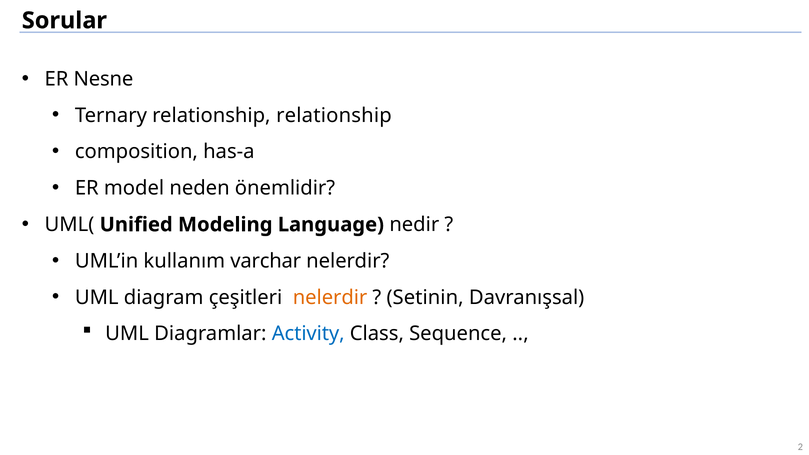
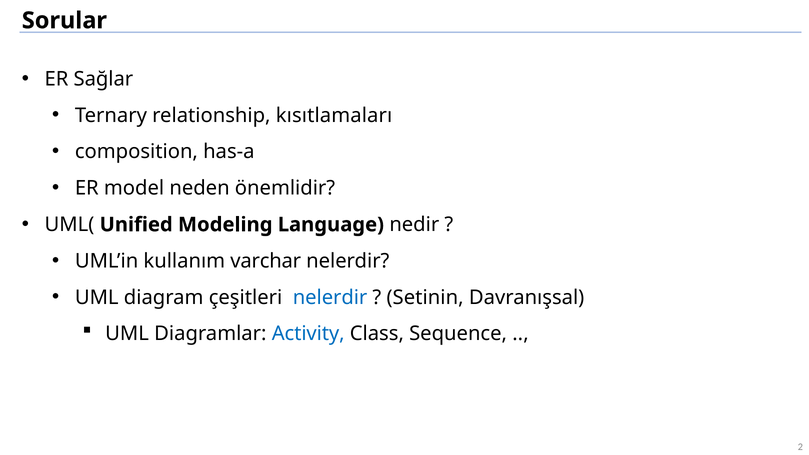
Nesne: Nesne -> Sağlar (103, 79)
relationship relationship: relationship -> kısıtlamaları (334, 115)
nelerdir colour: orange -> blue (330, 297)
